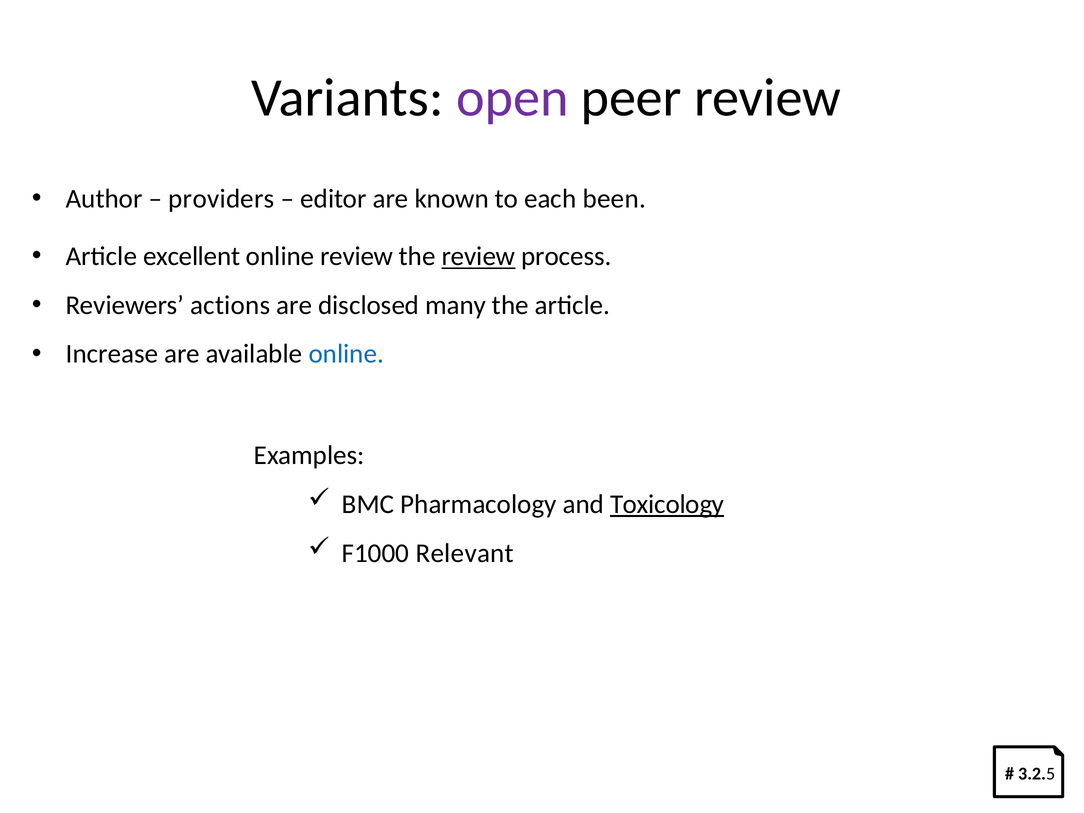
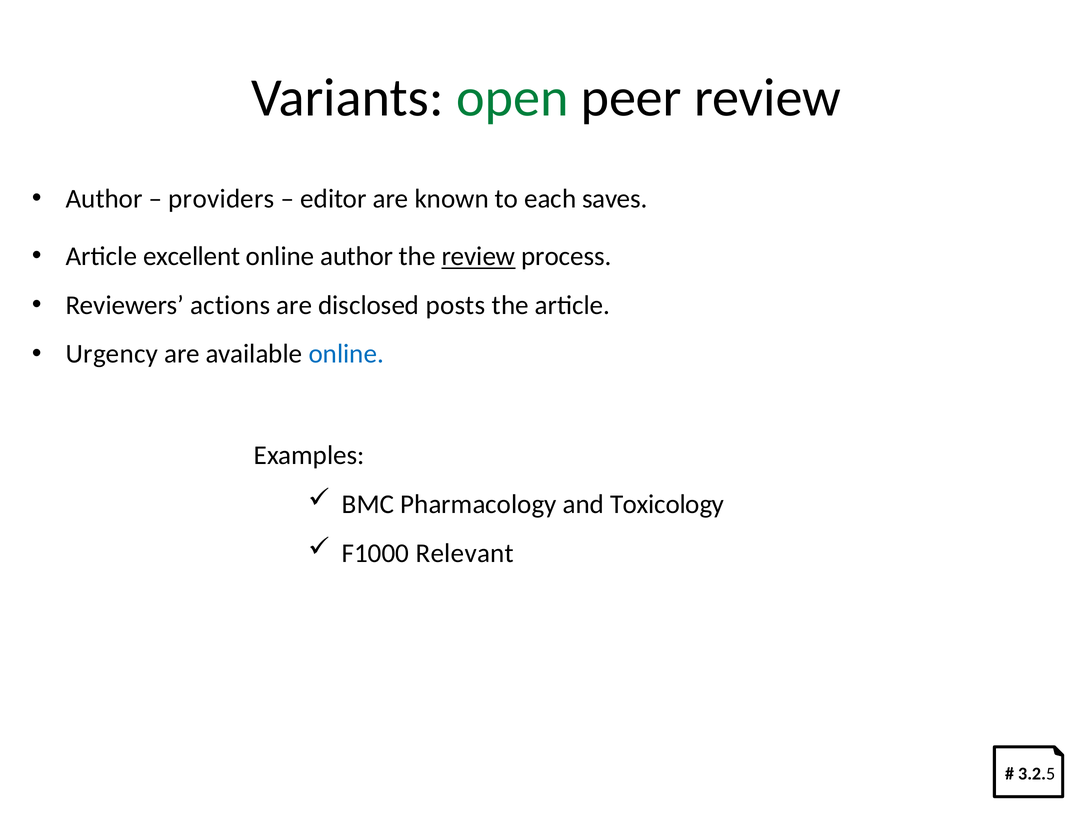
open colour: purple -> green (512, 98)
been: been -> saves (615, 199)
online review: review -> author (357, 256)
many: many -> posts (455, 305)
Increase: Increase -> Urgency (112, 354)
Toxicology underline: present -> none (667, 504)
